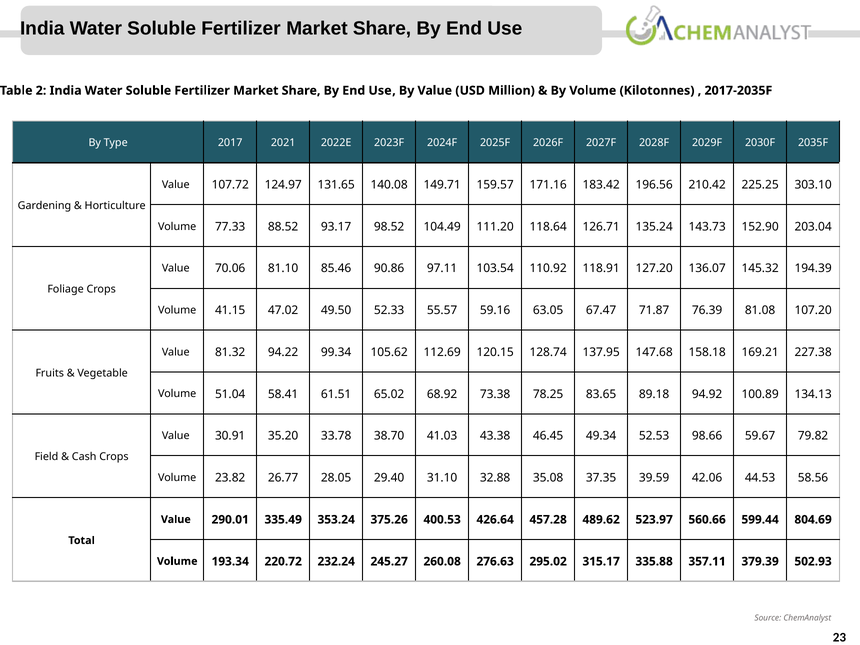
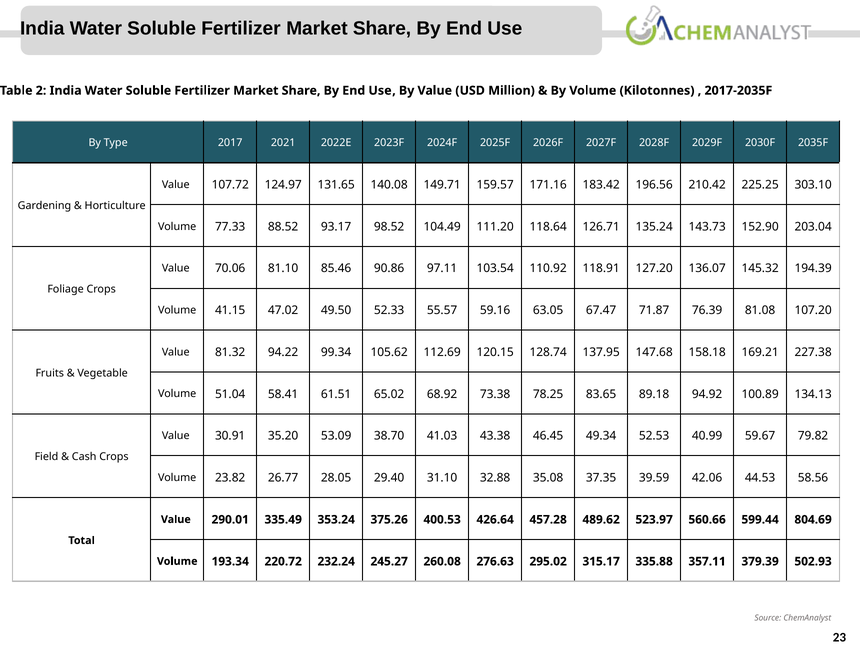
33.78: 33.78 -> 53.09 (336, 436)
98.66: 98.66 -> 40.99 (707, 436)
